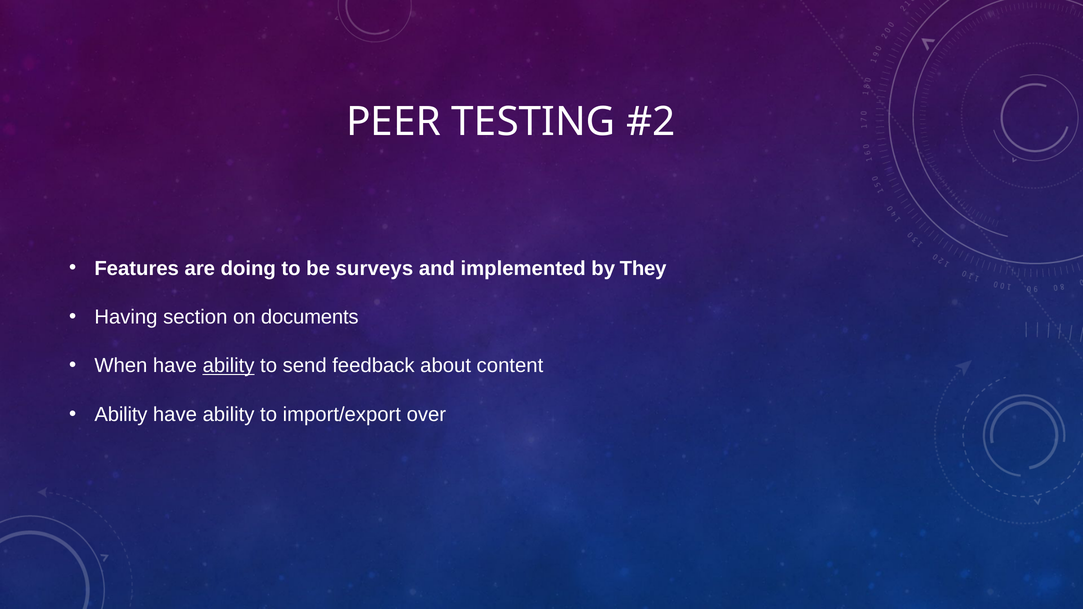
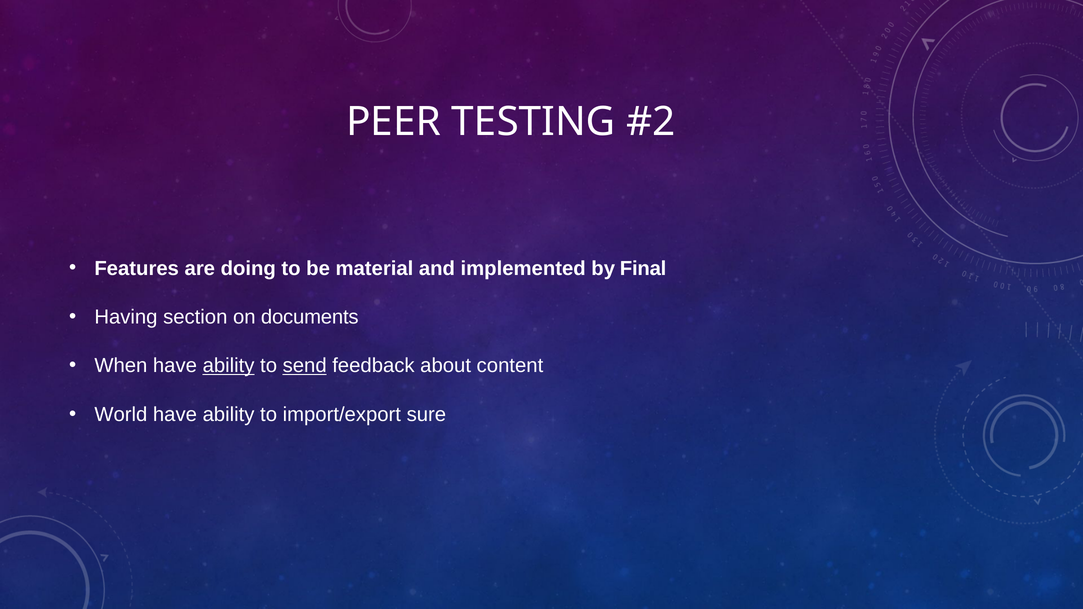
surveys: surveys -> material (374, 268)
They: They -> Final (643, 268)
send underline: none -> present (305, 366)
Ability: Ability -> World (121, 415)
over: over -> sure (426, 415)
